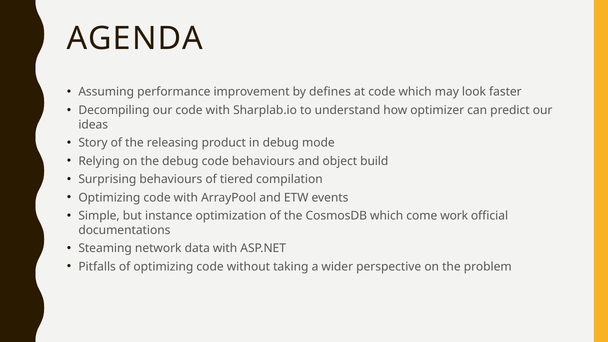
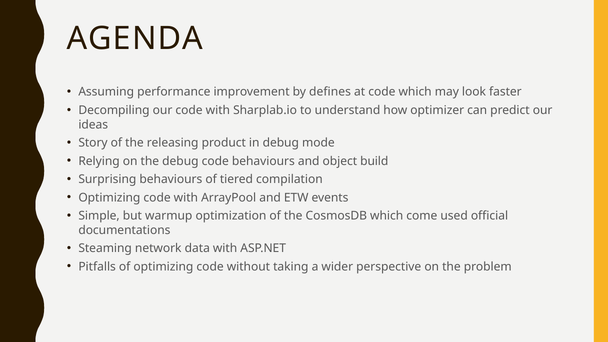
instance: instance -> warmup (169, 216)
work: work -> used (454, 216)
